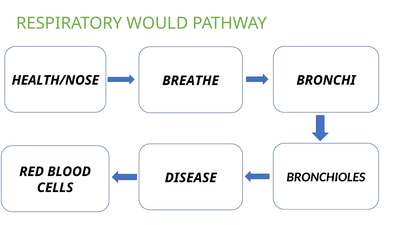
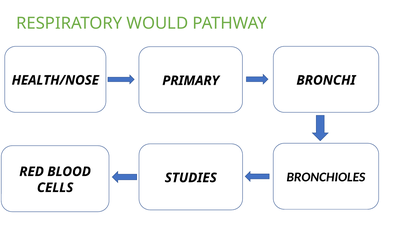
BREATHE: BREATHE -> PRIMARY (191, 81)
DISEASE: DISEASE -> STUDIES (191, 178)
